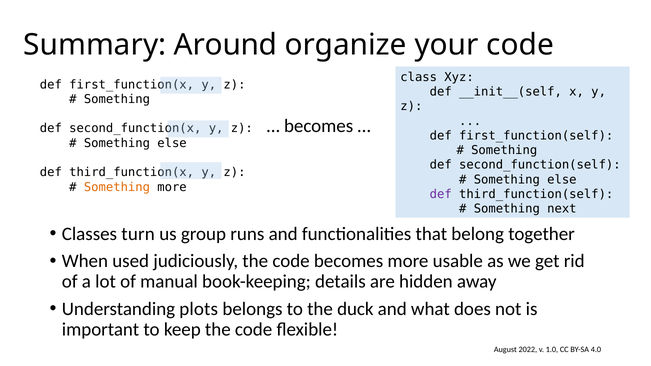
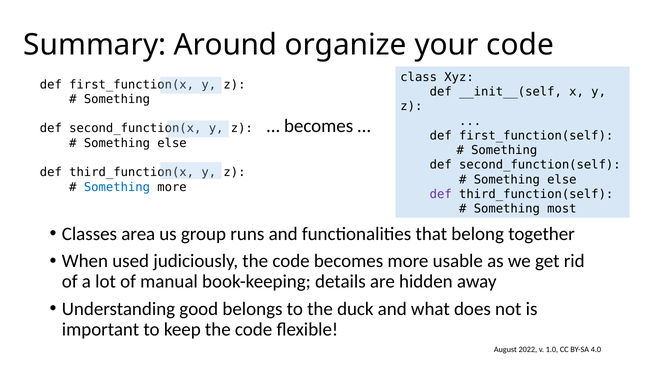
Something colour: orange -> blue (117, 187)
next: next -> most (562, 209)
turn: turn -> area (138, 234)
plots: plots -> good (199, 309)
